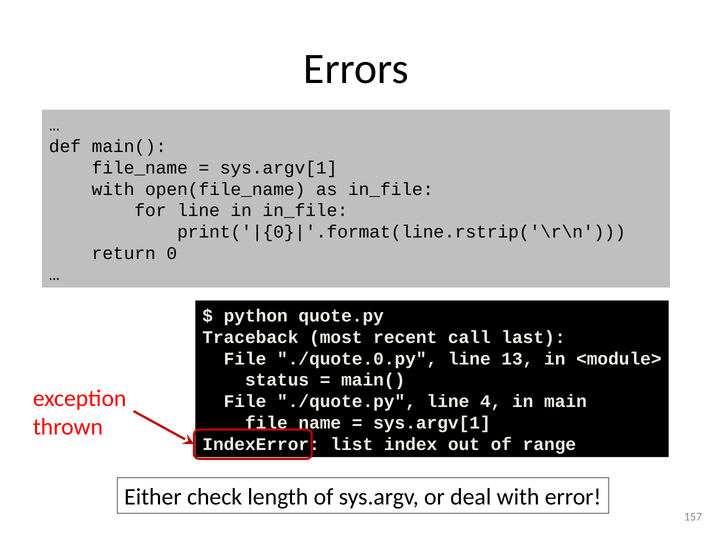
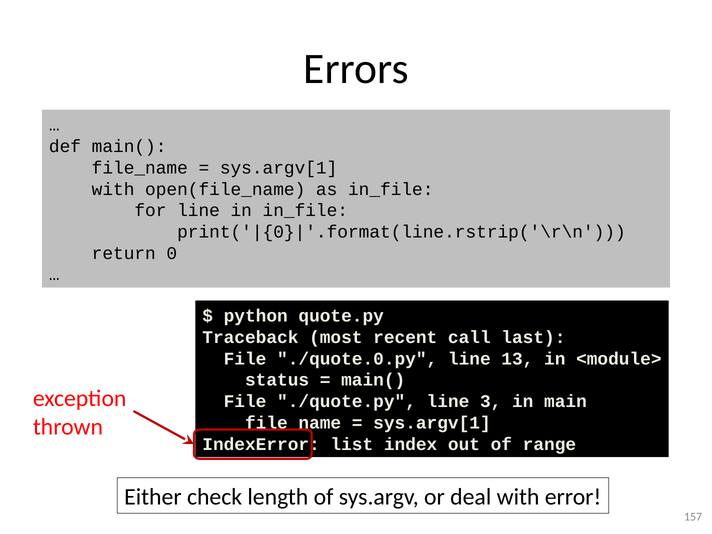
4: 4 -> 3 (491, 401)
